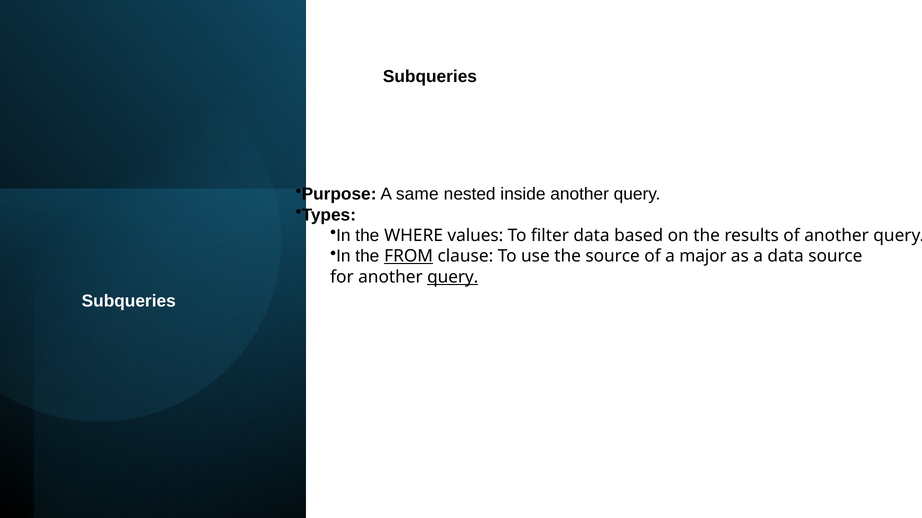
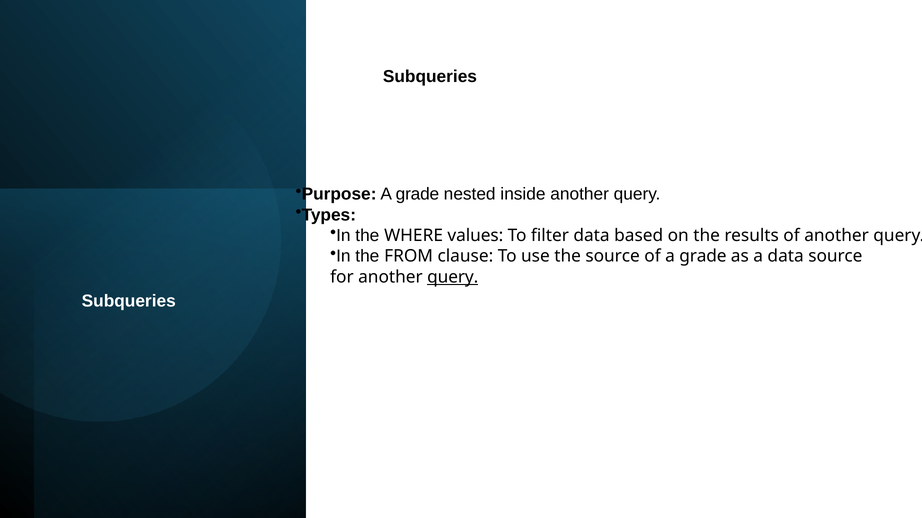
Purpose A same: same -> grade (417, 194)
FROM underline: present -> none (409, 257)
of a major: major -> grade (703, 257)
